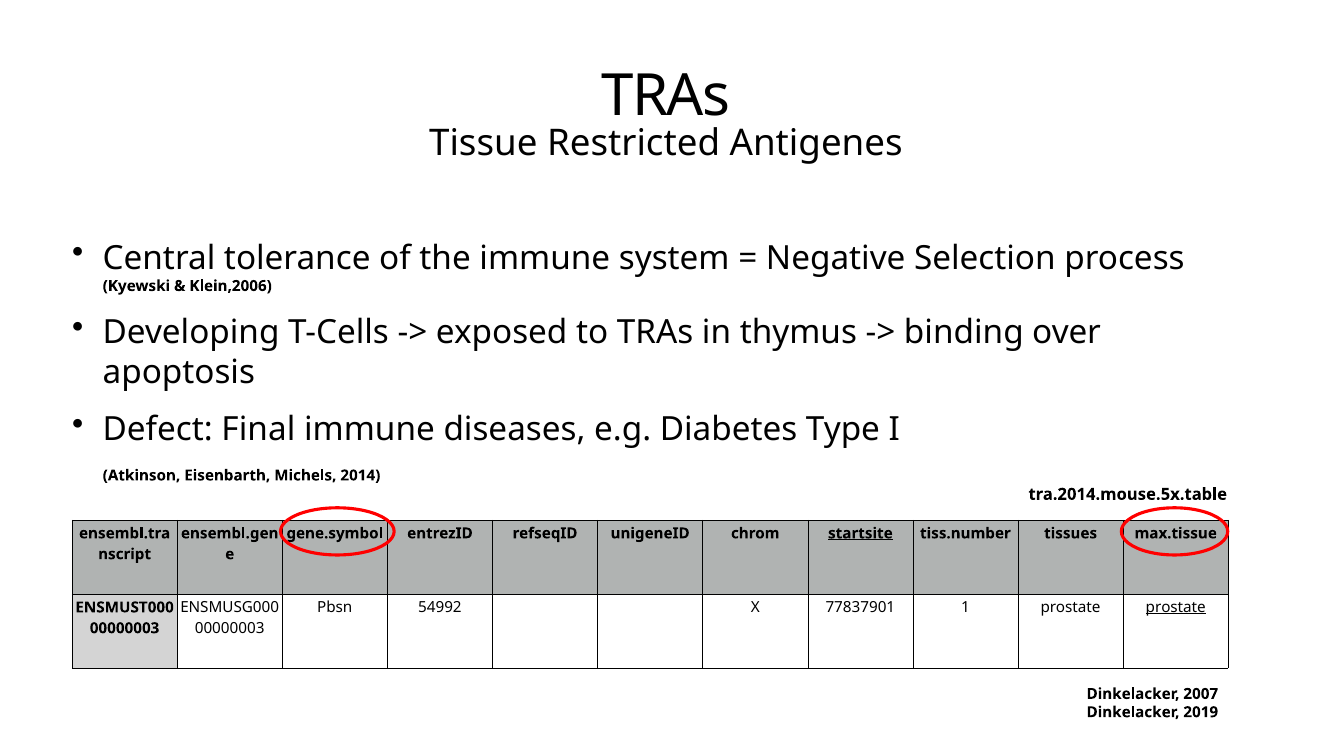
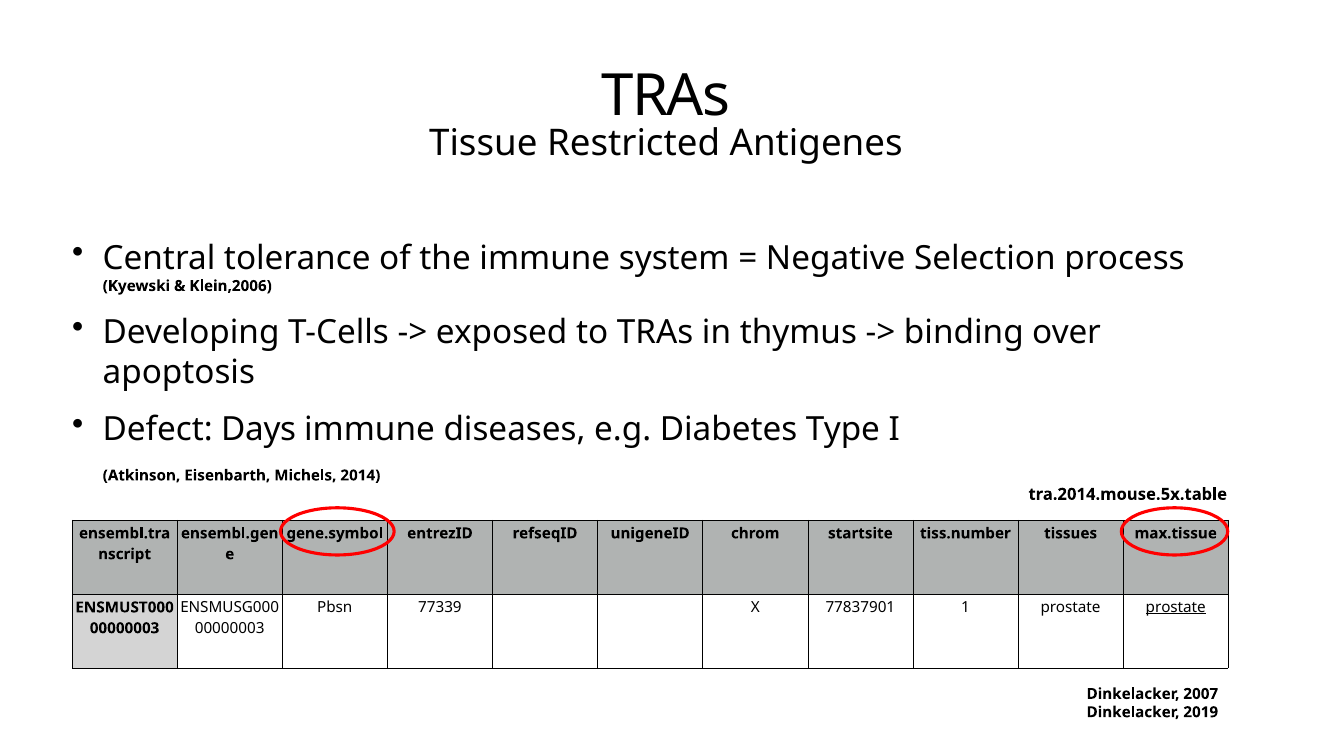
Final: Final -> Days (259, 430)
startsite underline: present -> none (860, 534)
54992: 54992 -> 77339 (440, 608)
